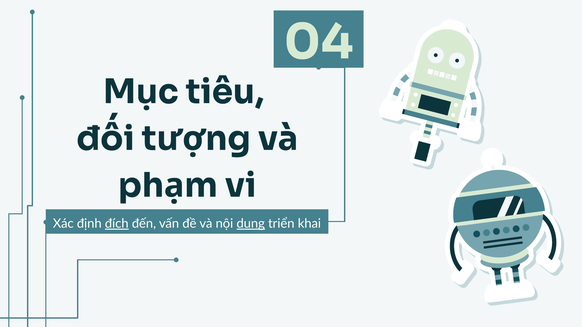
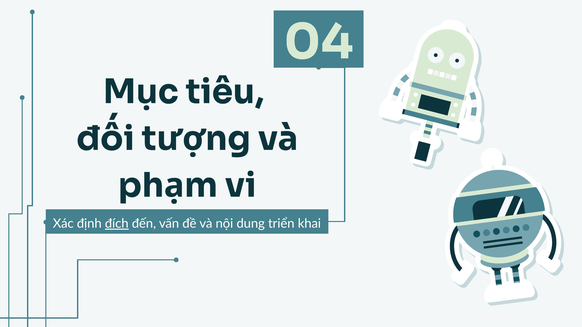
dung underline: present -> none (251, 224)
